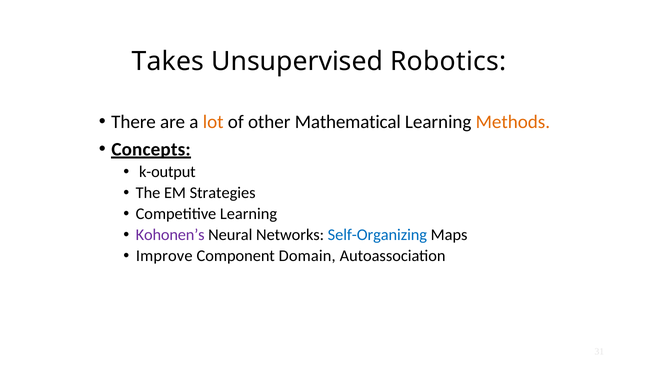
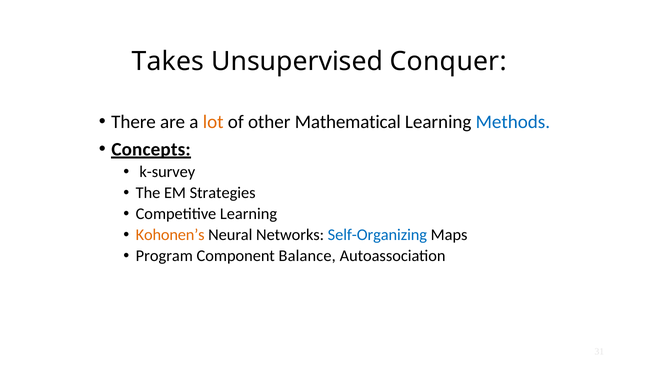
Robotics: Robotics -> Conquer (448, 62)
Methods colour: orange -> blue (513, 122)
k-output: k-output -> k-survey (167, 172)
Kohonen’s colour: purple -> orange (170, 235)
Improve: Improve -> Program (164, 256)
Domain: Domain -> Balance (307, 256)
